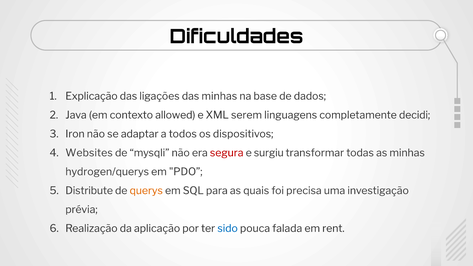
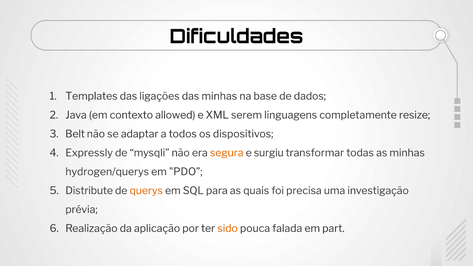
Explicação: Explicação -> Templates (91, 96)
decidi: decidi -> resize (415, 115)
Iron: Iron -> Belt (75, 134)
Websites: Websites -> Expressly (89, 153)
segura colour: red -> orange (227, 153)
sido colour: blue -> orange (228, 228)
rent: rent -> part (333, 228)
